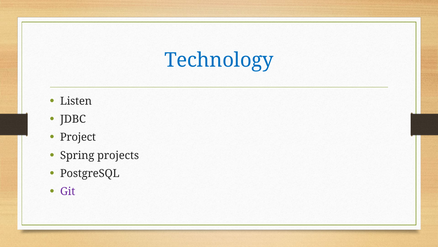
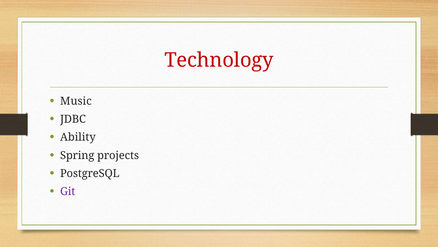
Technology colour: blue -> red (219, 60)
Listen: Listen -> Music (76, 101)
Project: Project -> Ability (78, 137)
